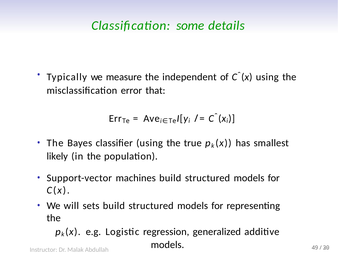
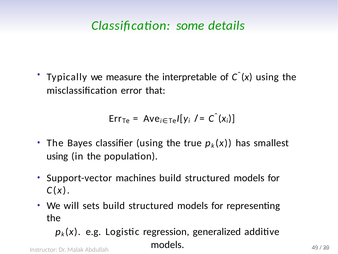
independent: independent -> interpretable (190, 77)
likely: likely -> using (57, 156)
